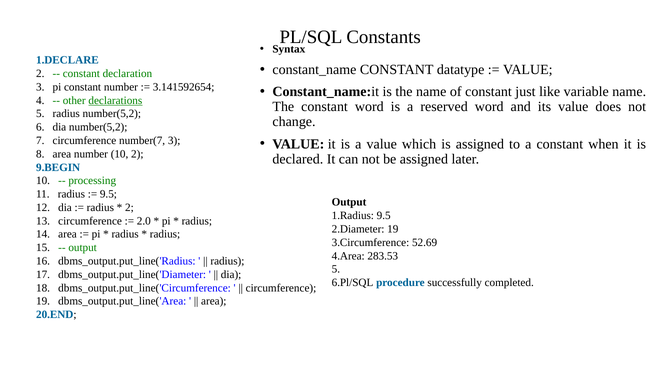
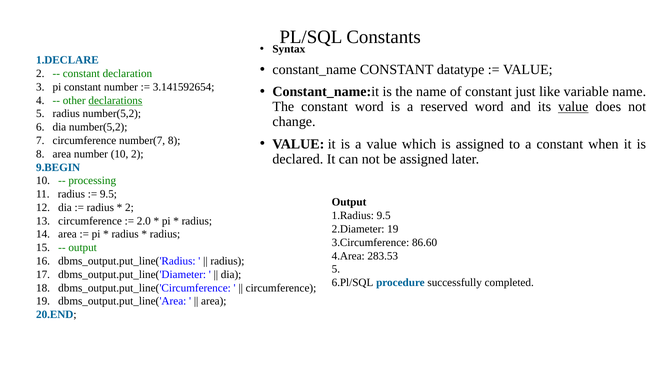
value underline: none -> present (573, 107)
number(7 3: 3 -> 8 (174, 141)
52.69: 52.69 -> 86.60 (425, 243)
